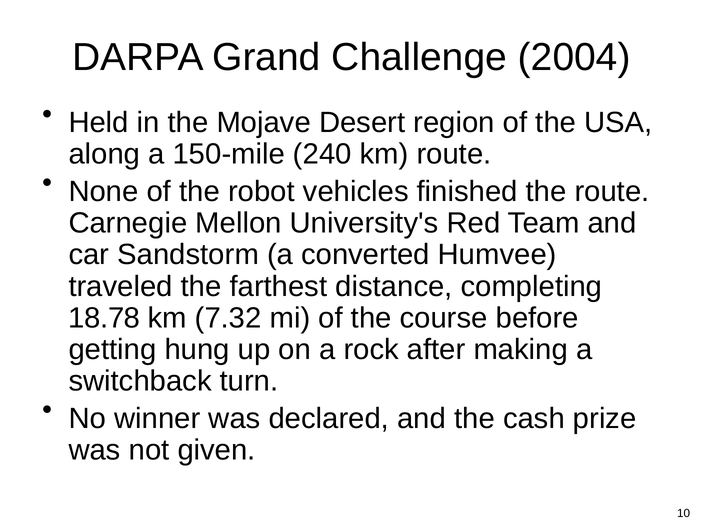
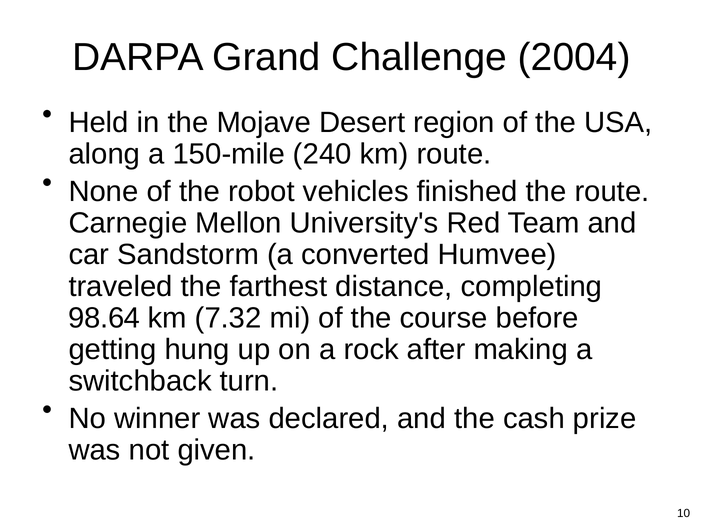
18.78: 18.78 -> 98.64 (104, 318)
